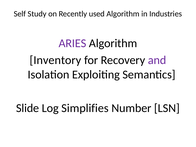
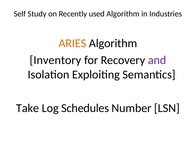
ARIES colour: purple -> orange (72, 43)
Slide: Slide -> Take (28, 108)
Simplifies: Simplifies -> Schedules (85, 108)
